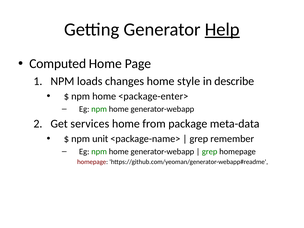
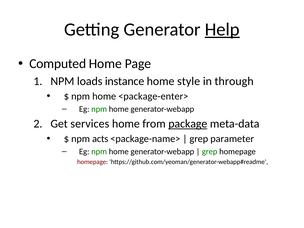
changes: changes -> instance (125, 81)
describe: describe -> through (234, 81)
package underline: none -> present (188, 124)
unit: unit -> acts (100, 139)
remember: remember -> parameter (232, 139)
